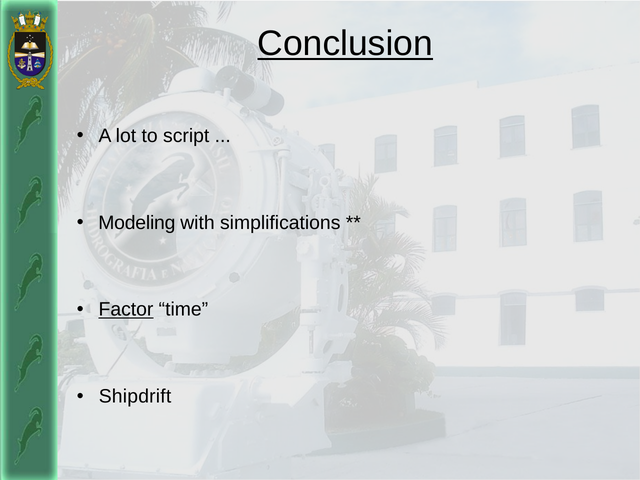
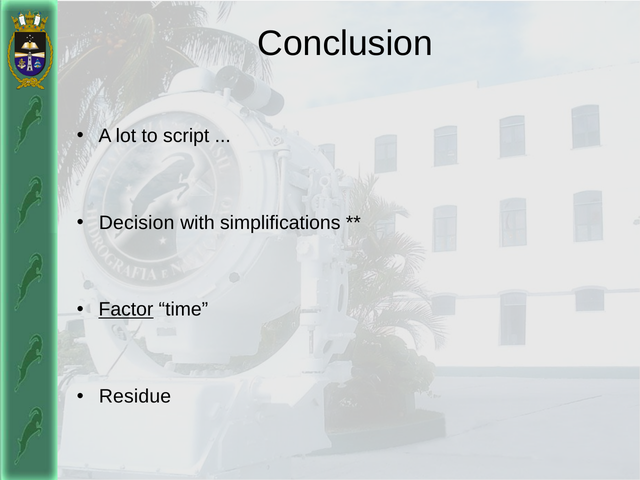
Conclusion underline: present -> none (345, 44)
Modeling: Modeling -> Decision (137, 223)
Shipdrift: Shipdrift -> Residue (135, 396)
